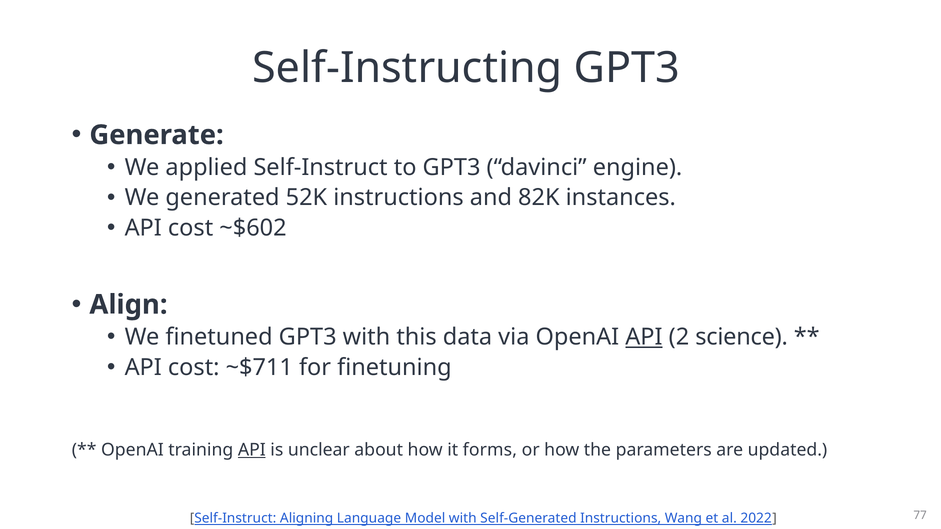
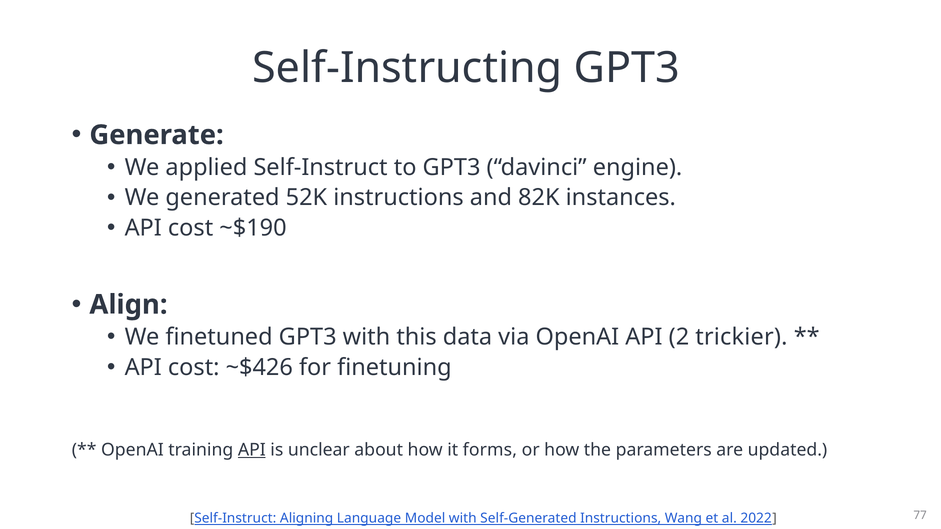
~$602: ~$602 -> ~$190 (253, 228)
API underline: present -> none (644, 337)
science: science -> trickier (741, 337)
~$711: ~$711 -> ~$426 (259, 368)
